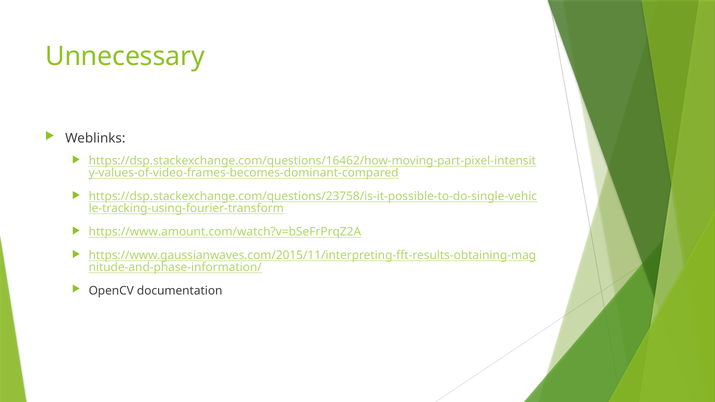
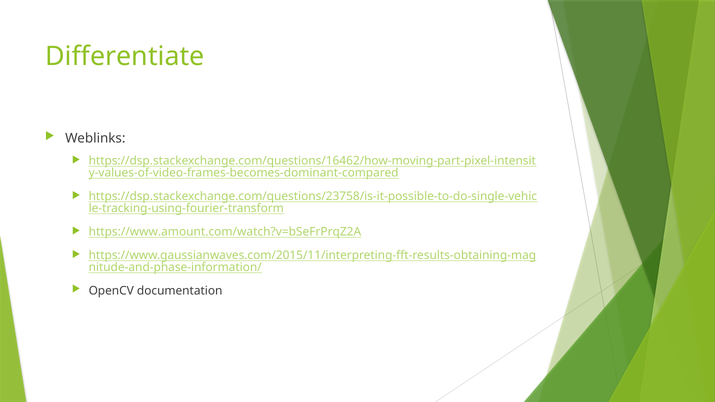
Unnecessary: Unnecessary -> Differentiate (125, 56)
